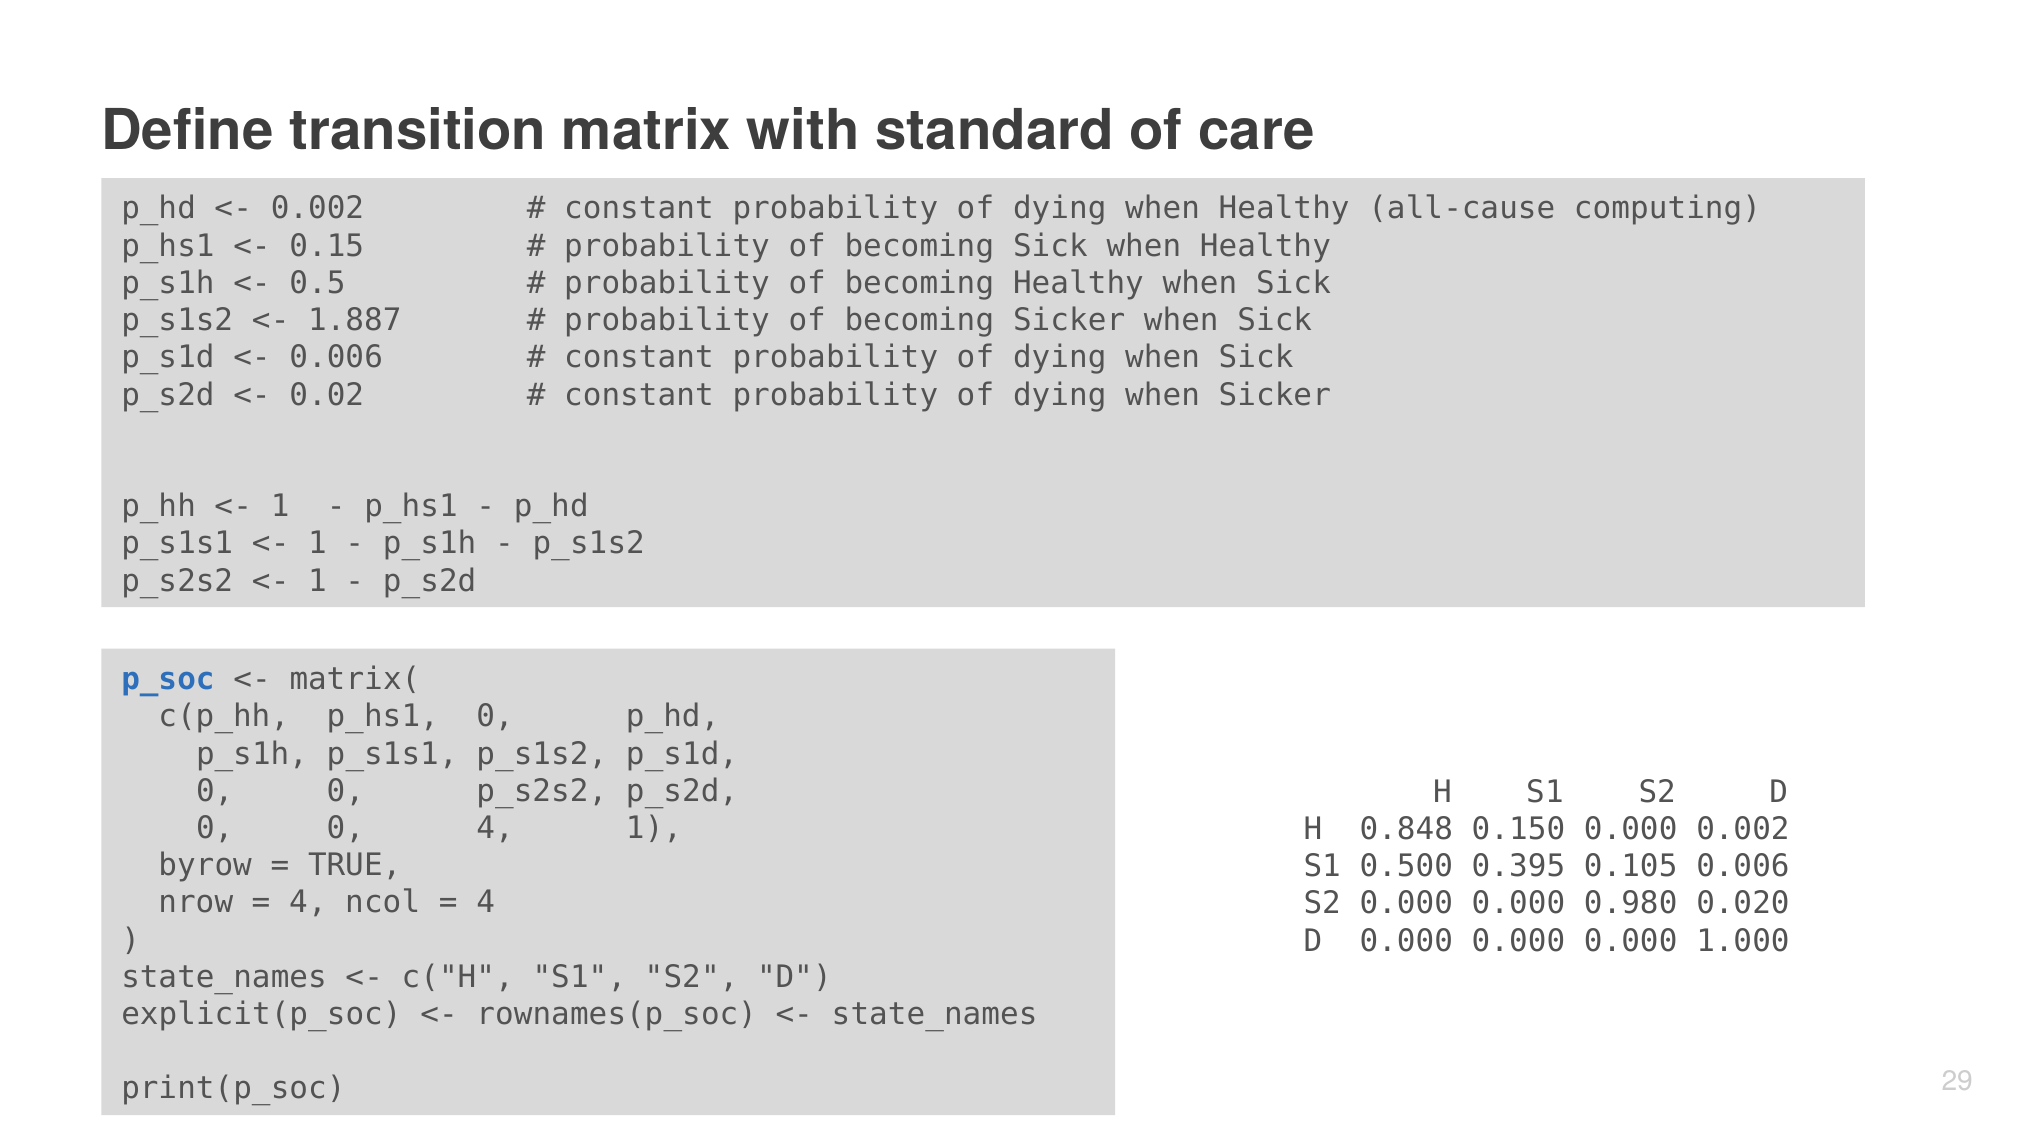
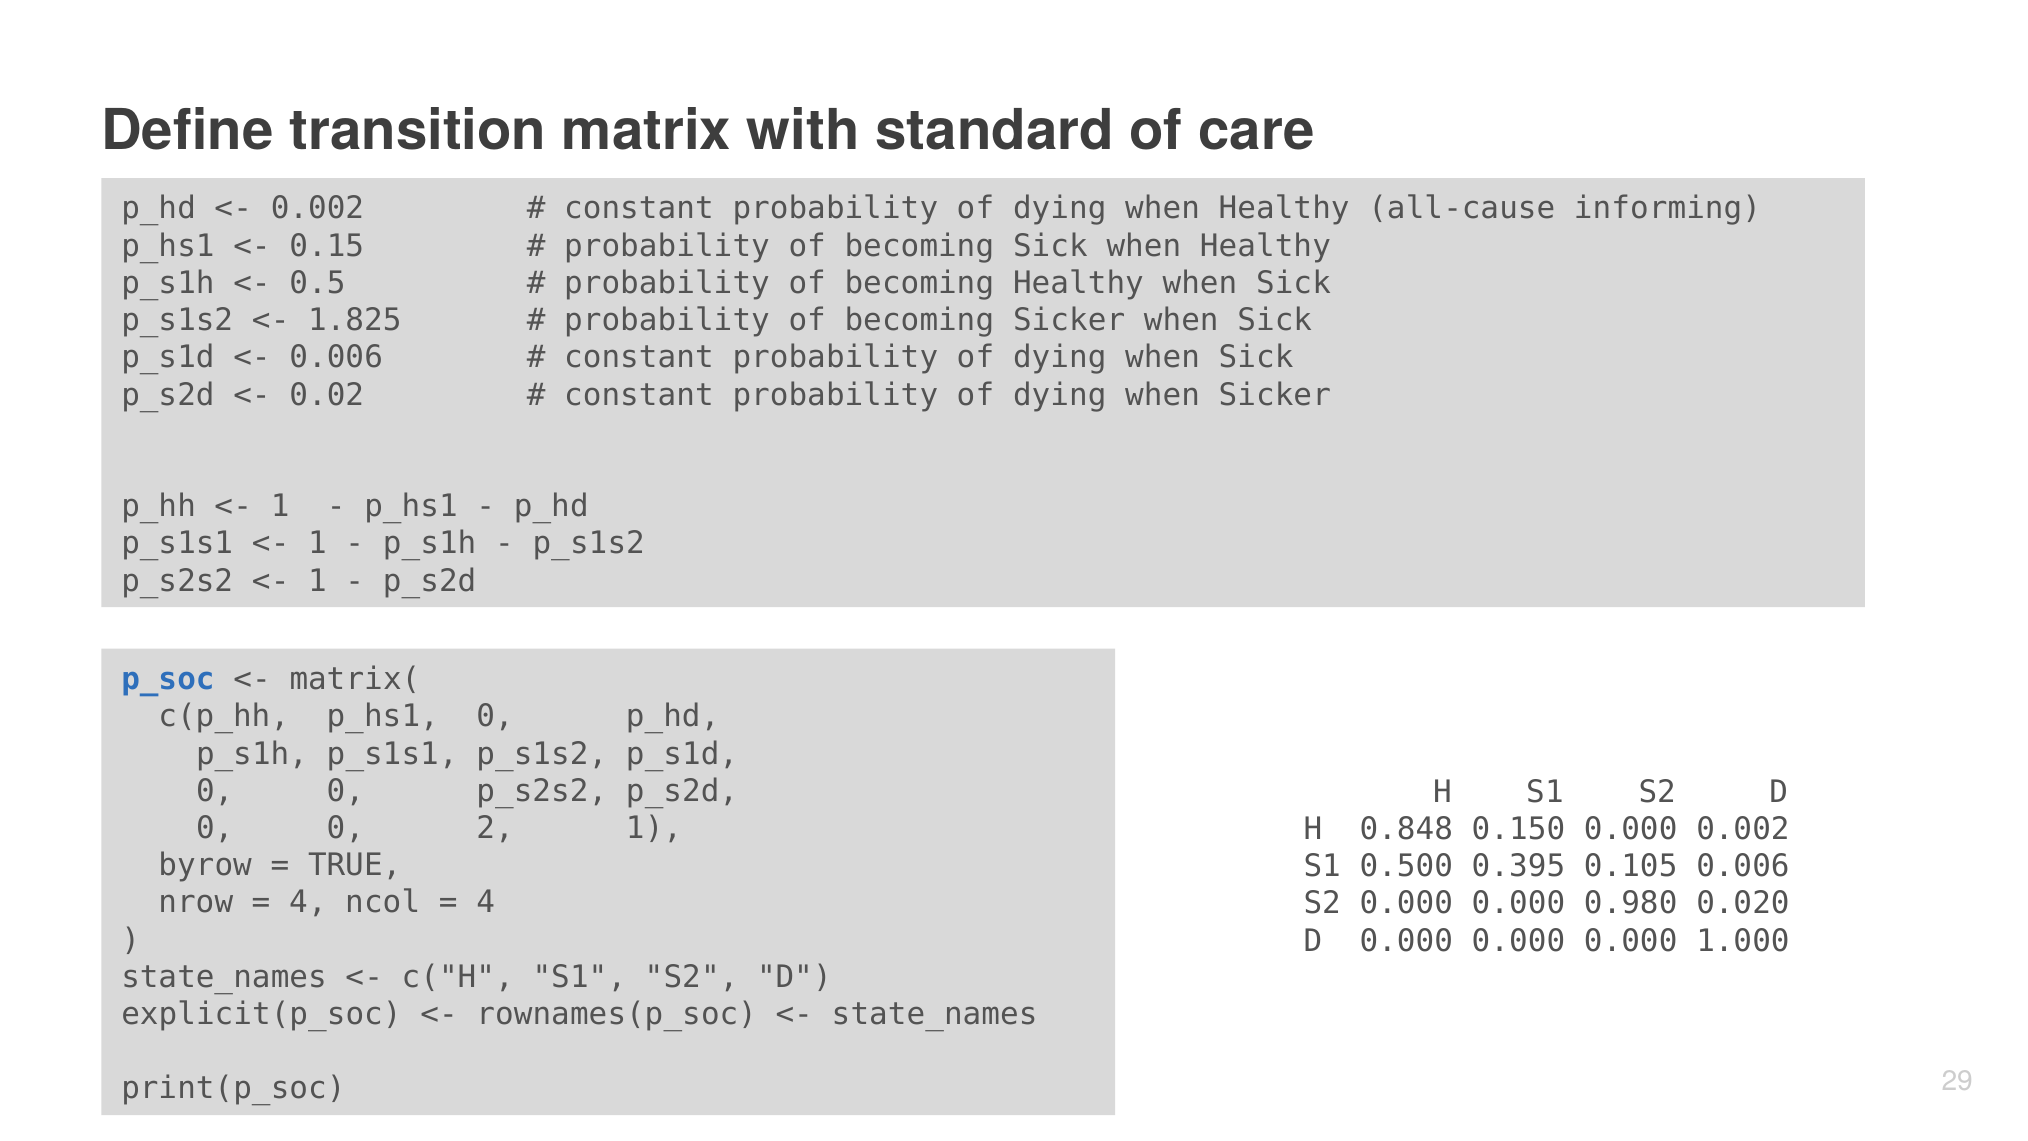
computing: computing -> informing (1668, 209)
1.887: 1.887 -> 1.825 (355, 320)
0 4: 4 -> 2 (495, 828)
